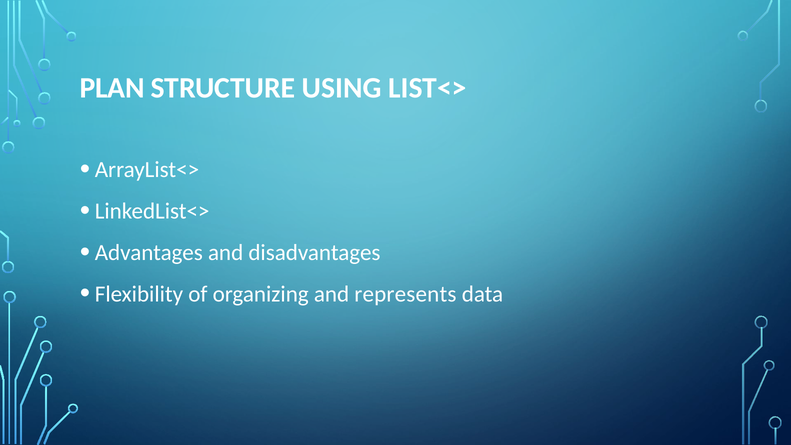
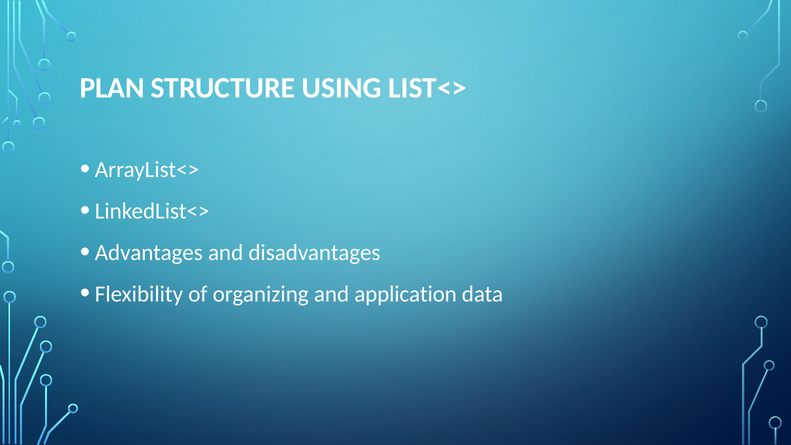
represents: represents -> application (406, 294)
